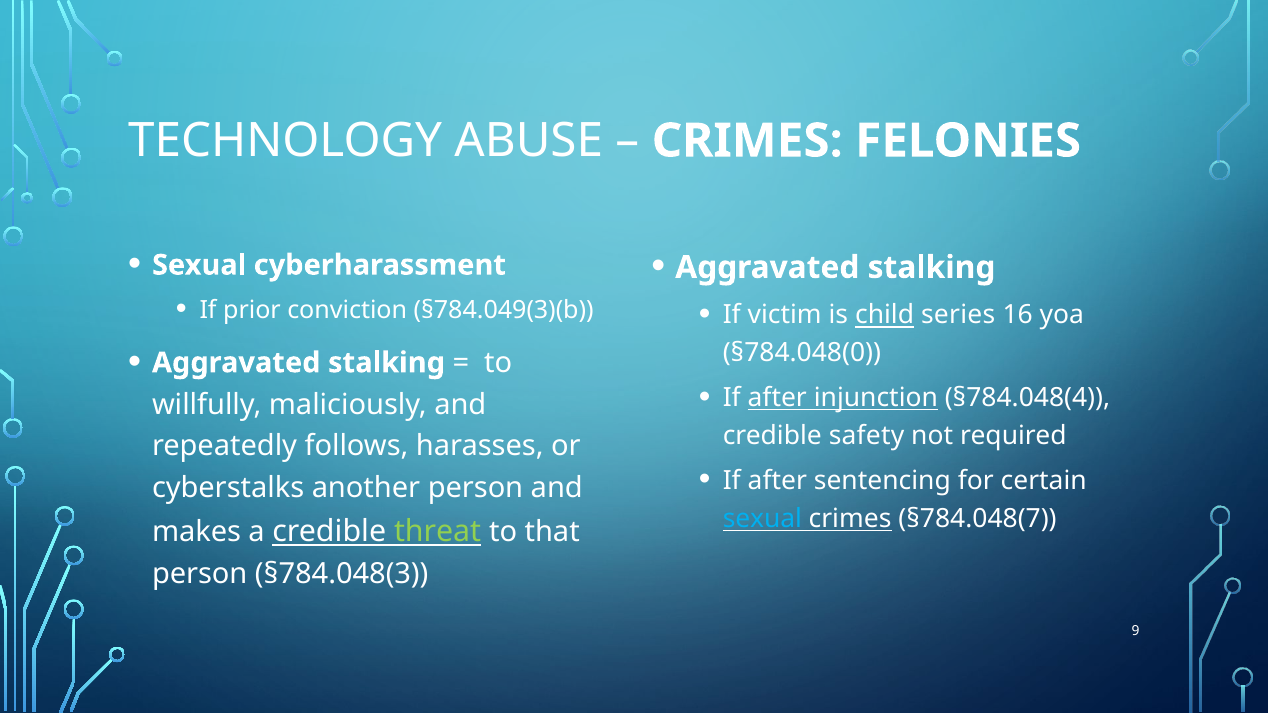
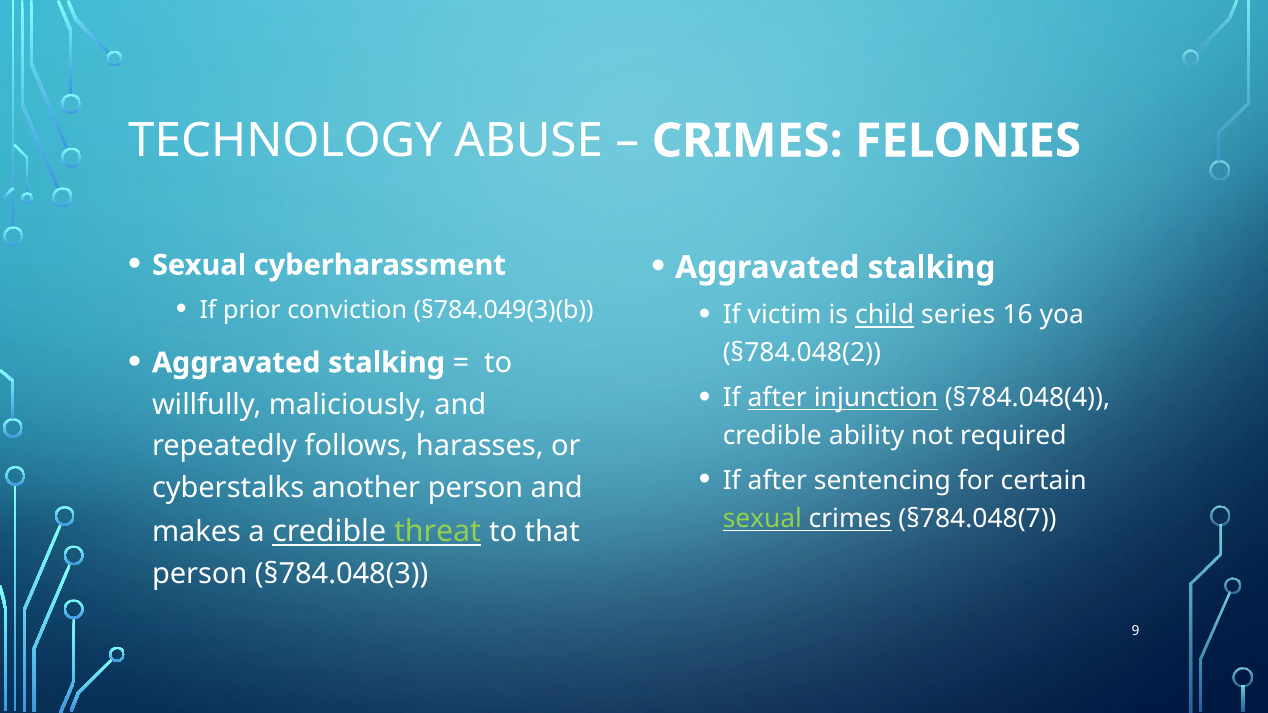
§784.048(0: §784.048(0 -> §784.048(2 (802, 353)
safety: safety -> ability (867, 436)
sexual colour: light blue -> light green (762, 519)
